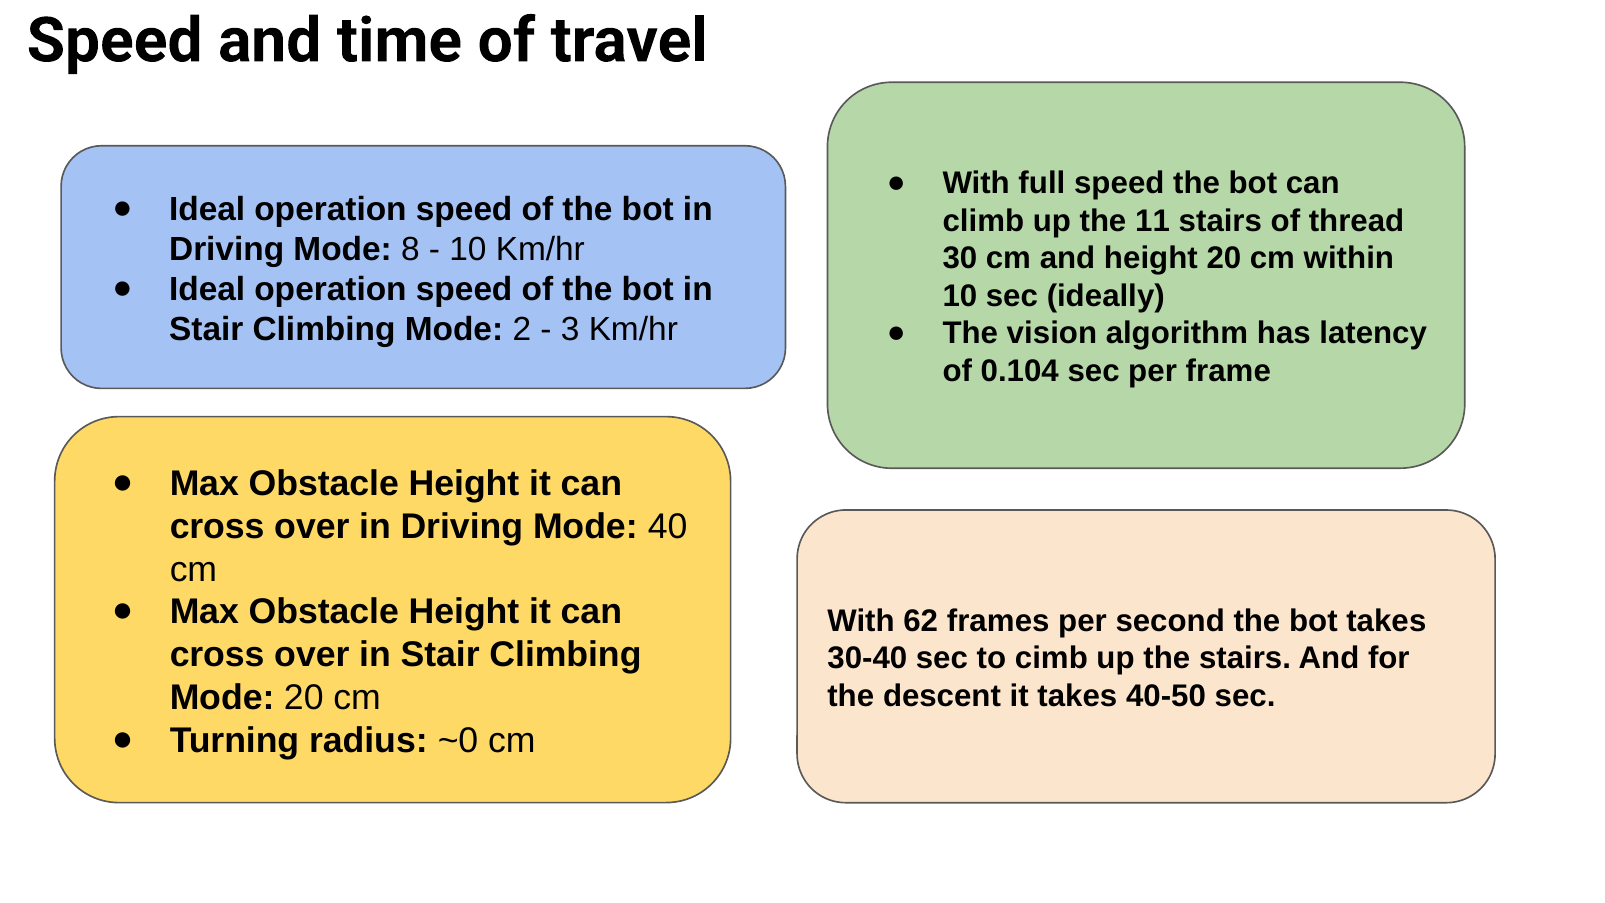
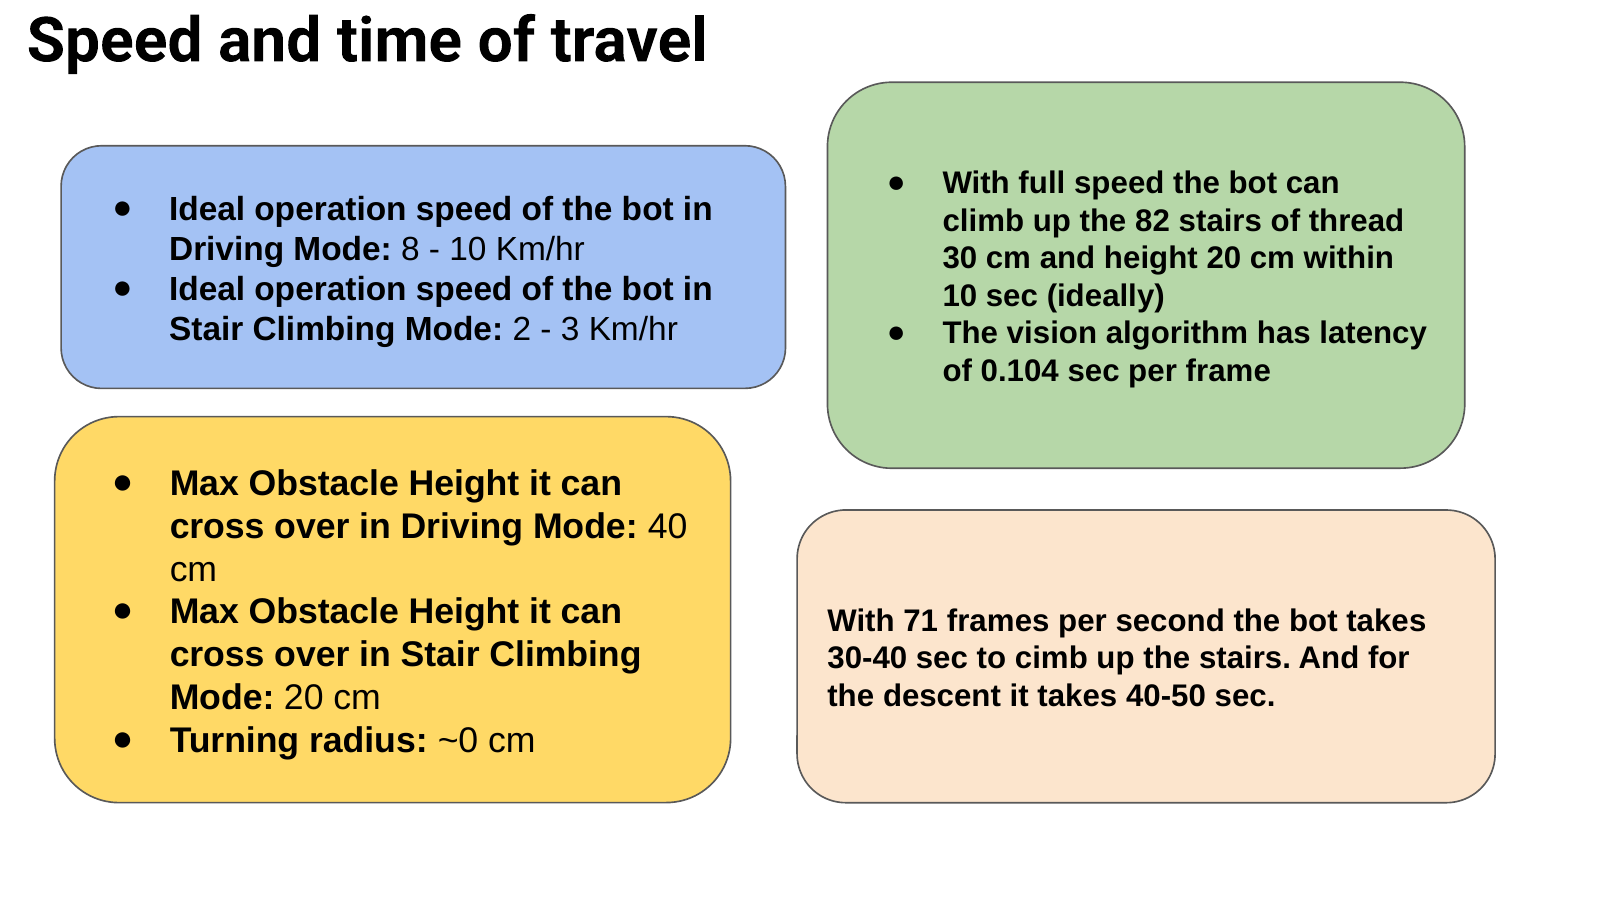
11: 11 -> 82 (1153, 221)
62: 62 -> 71 (921, 621)
